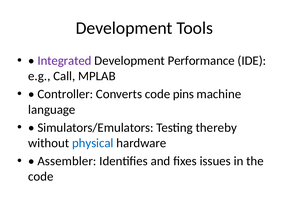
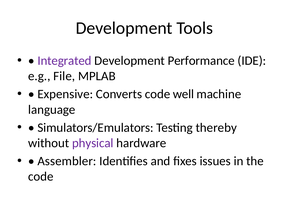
Call: Call -> File (64, 76)
Controller: Controller -> Expensive (65, 94)
pins: pins -> well (183, 94)
physical colour: blue -> purple (93, 143)
